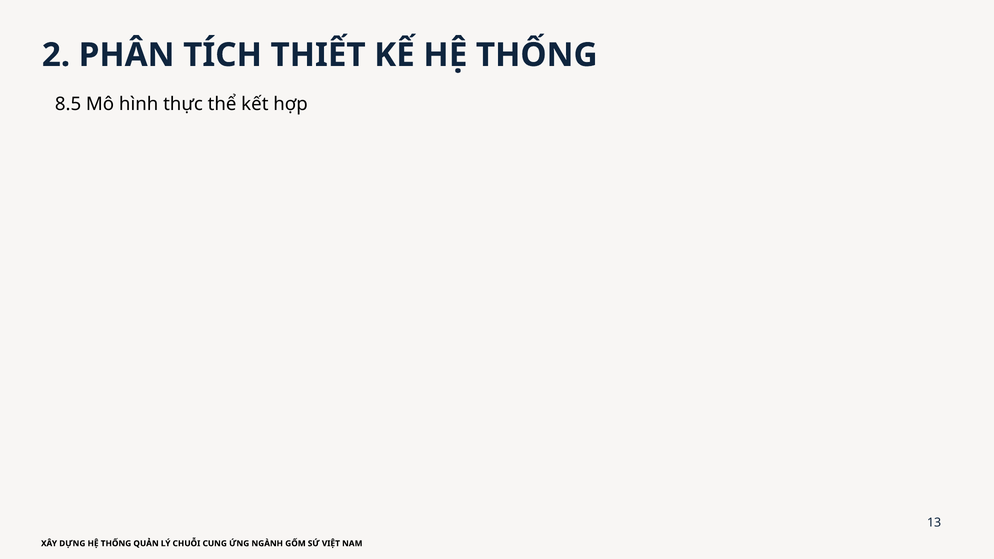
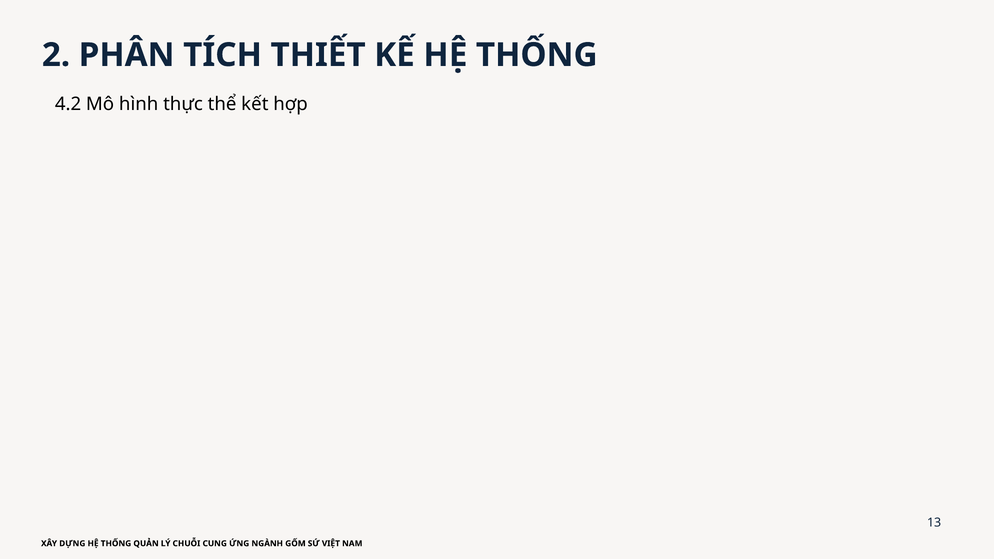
8.5: 8.5 -> 4.2 (68, 104)
